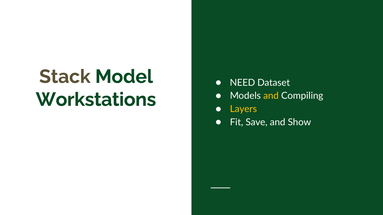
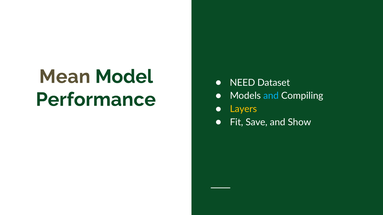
Stack: Stack -> Mean (65, 77)
Workstations: Workstations -> Performance (96, 100)
and colour: yellow -> light blue (271, 96)
